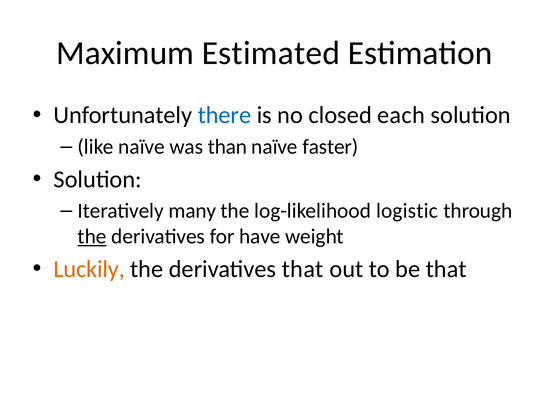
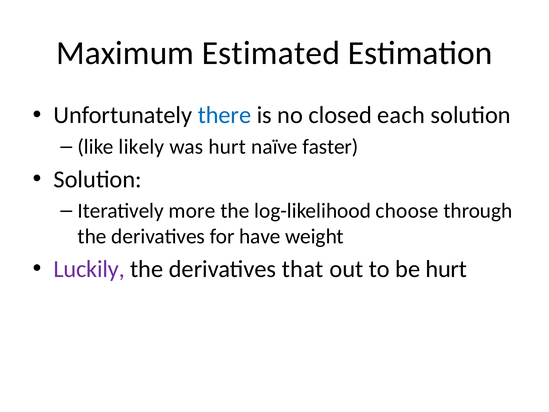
like naïve: naïve -> likely (141, 147)
was than: than -> hurt (227, 147)
many: many -> more (192, 211)
logistic: logistic -> choose (407, 211)
the underline: present -> none (92, 236)
Luckily colour: orange -> purple (89, 269)
be that: that -> hurt (446, 269)
